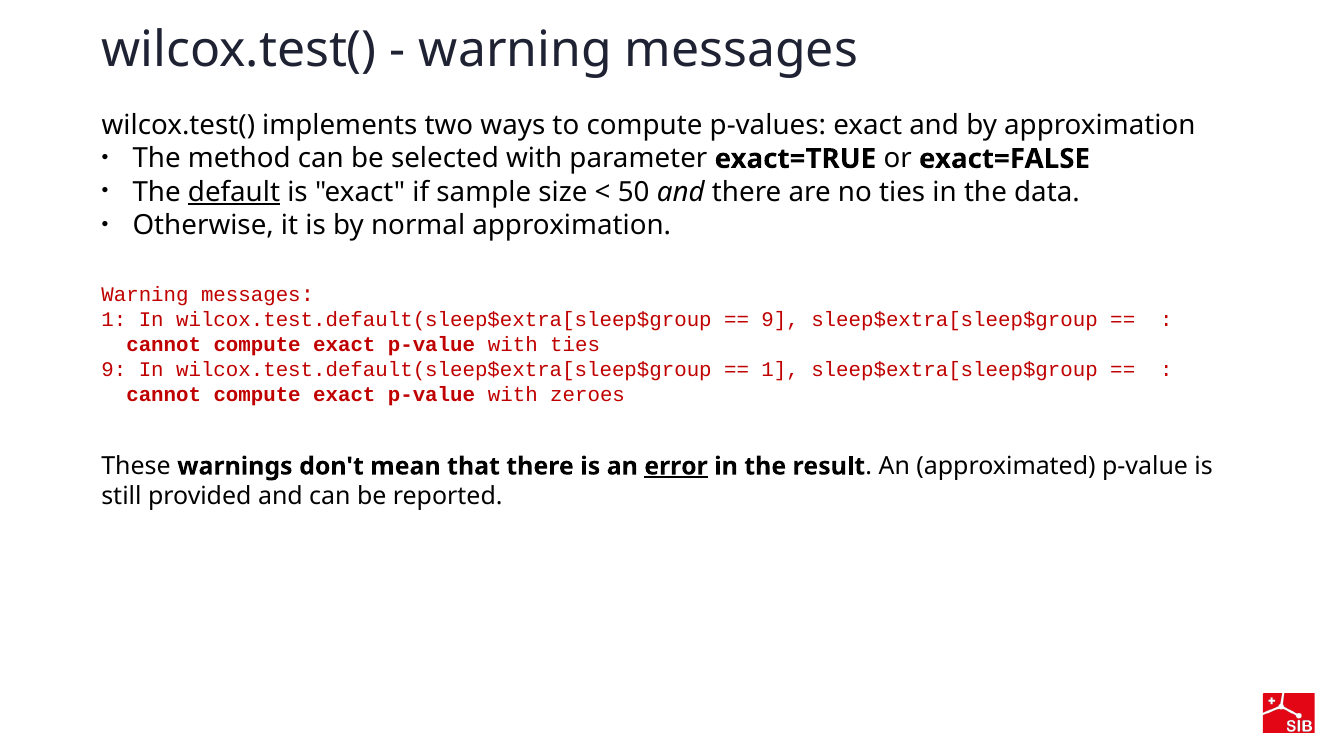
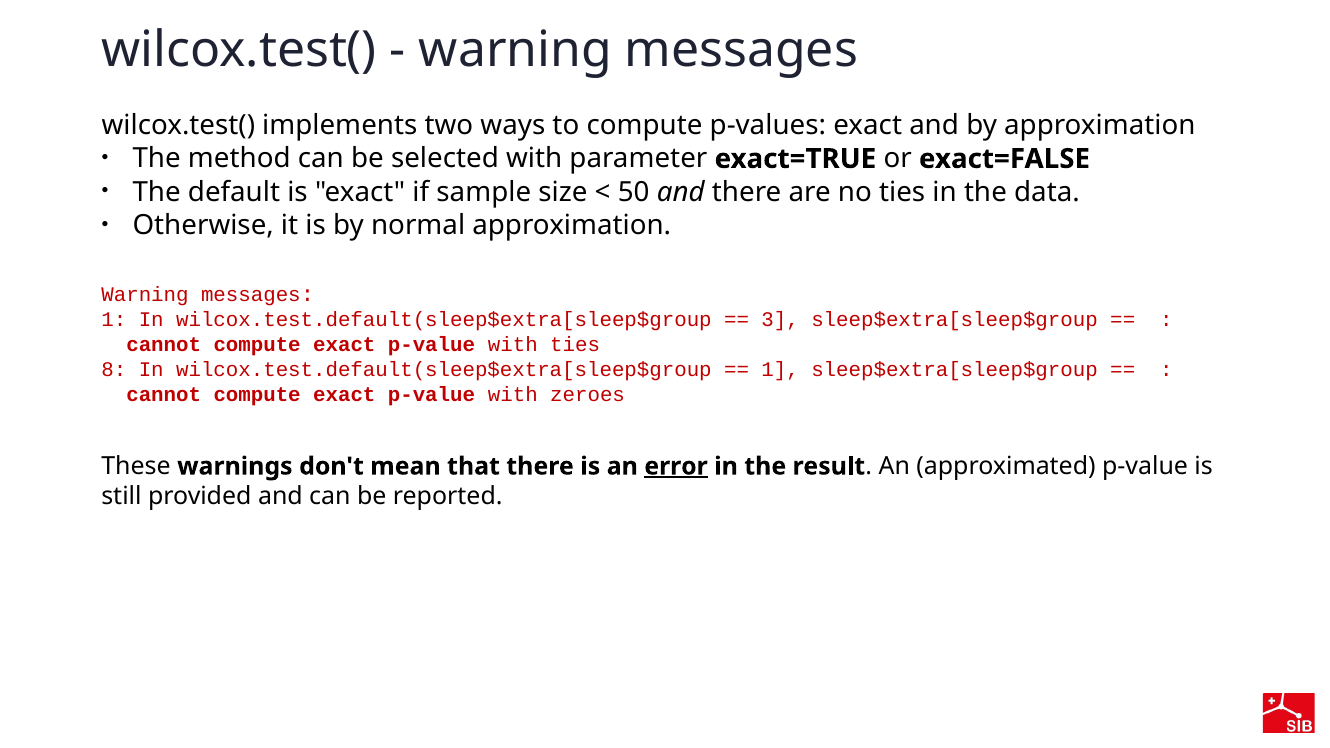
default underline: present -> none (234, 192)
9: 9 -> 3 (780, 319)
9: 9 -> 8 (114, 369)
